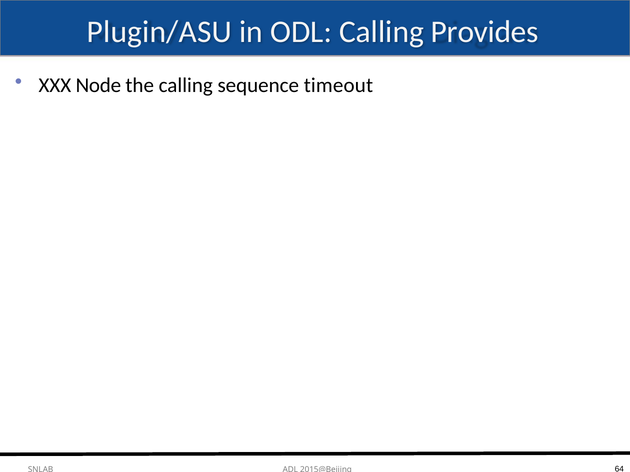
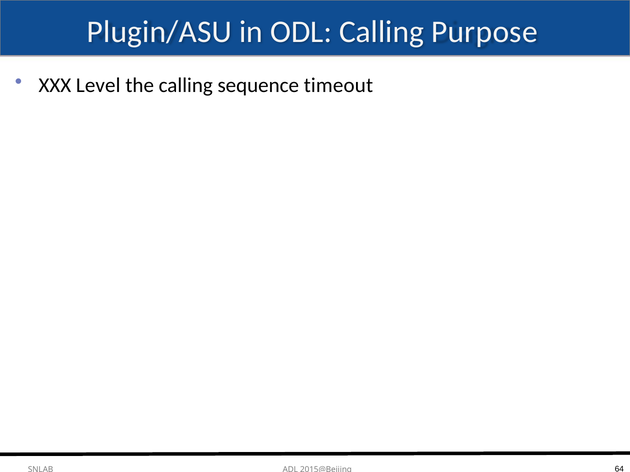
Provides: Provides -> Purpose (484, 32)
Node: Node -> Level (98, 85)
